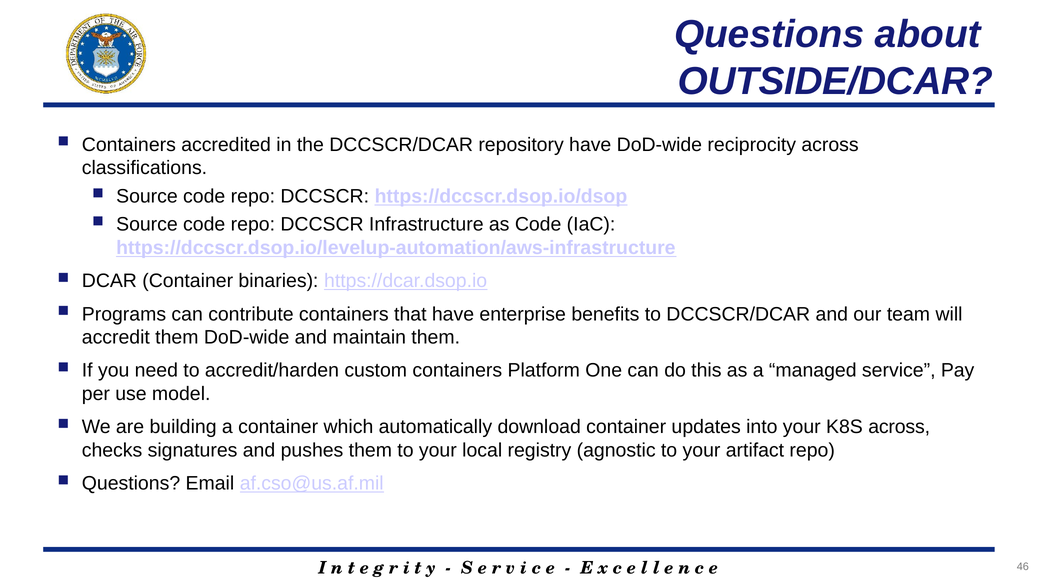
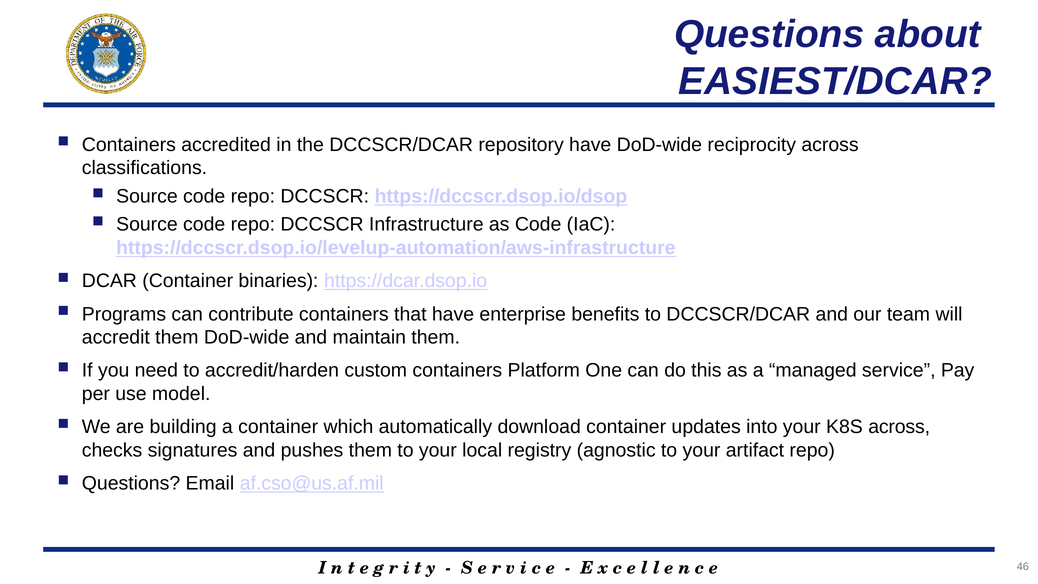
OUTSIDE/DCAR: OUTSIDE/DCAR -> EASIEST/DCAR (835, 81)
